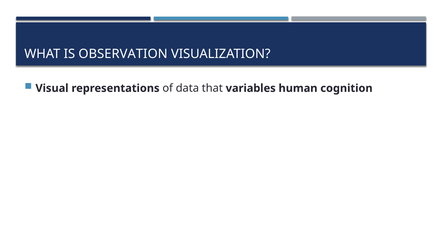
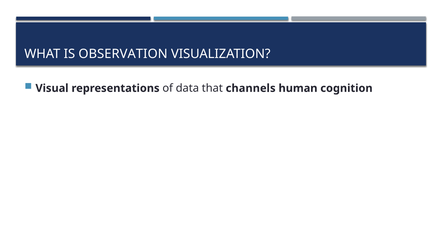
variables: variables -> channels (251, 88)
